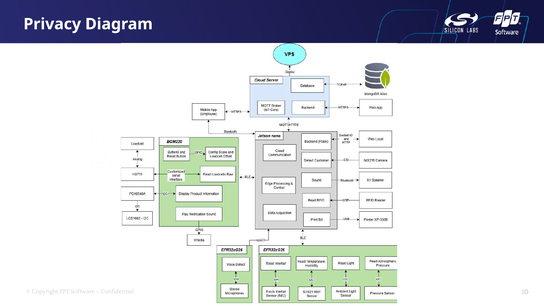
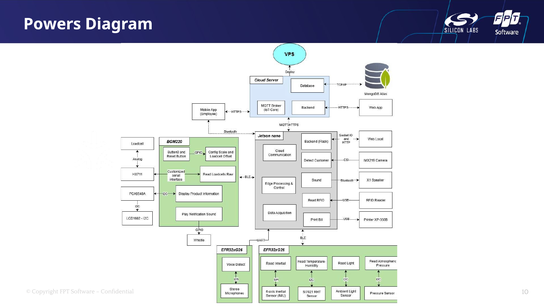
Privacy: Privacy -> Powers (52, 24)
